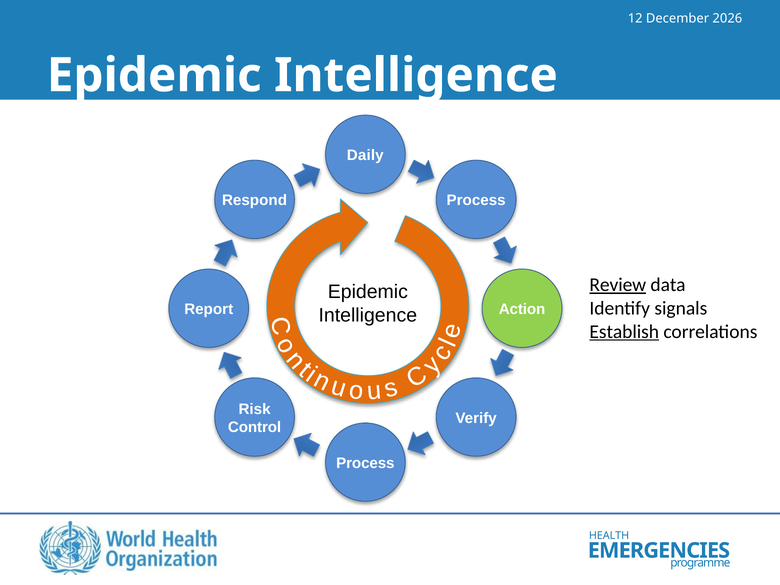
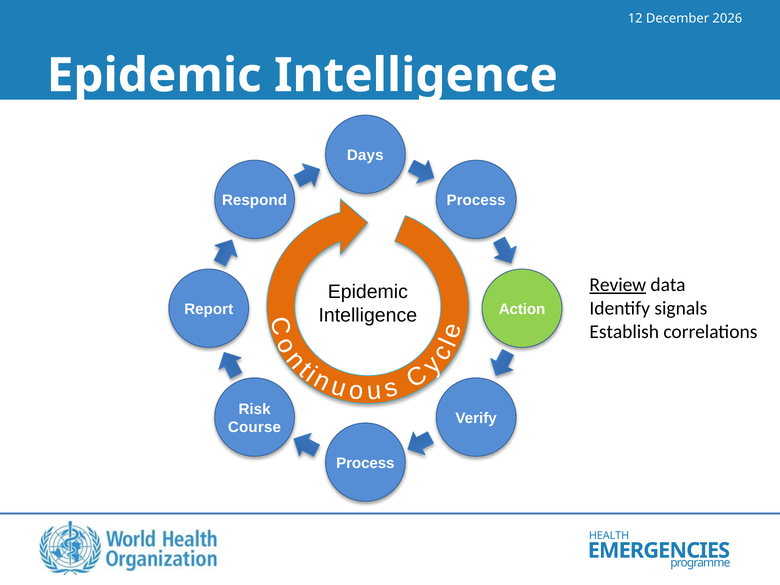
Daily: Daily -> Days (365, 155)
Establish underline: present -> none (624, 332)
Control: Control -> Course (254, 427)
